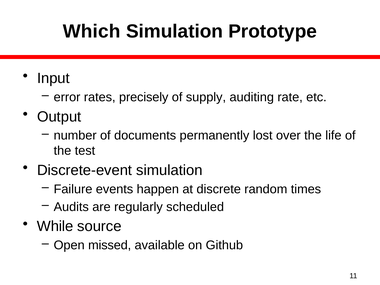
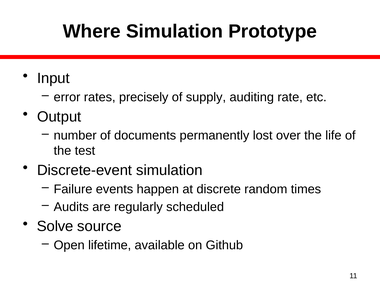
Which: Which -> Where (92, 31)
While: While -> Solve (55, 226)
missed: missed -> lifetime (110, 245)
